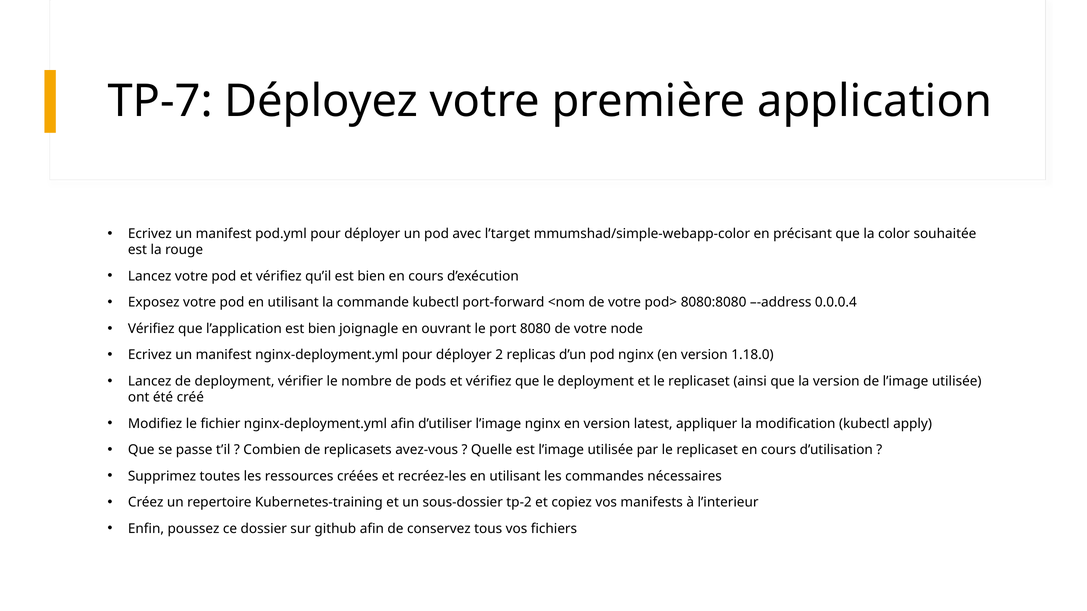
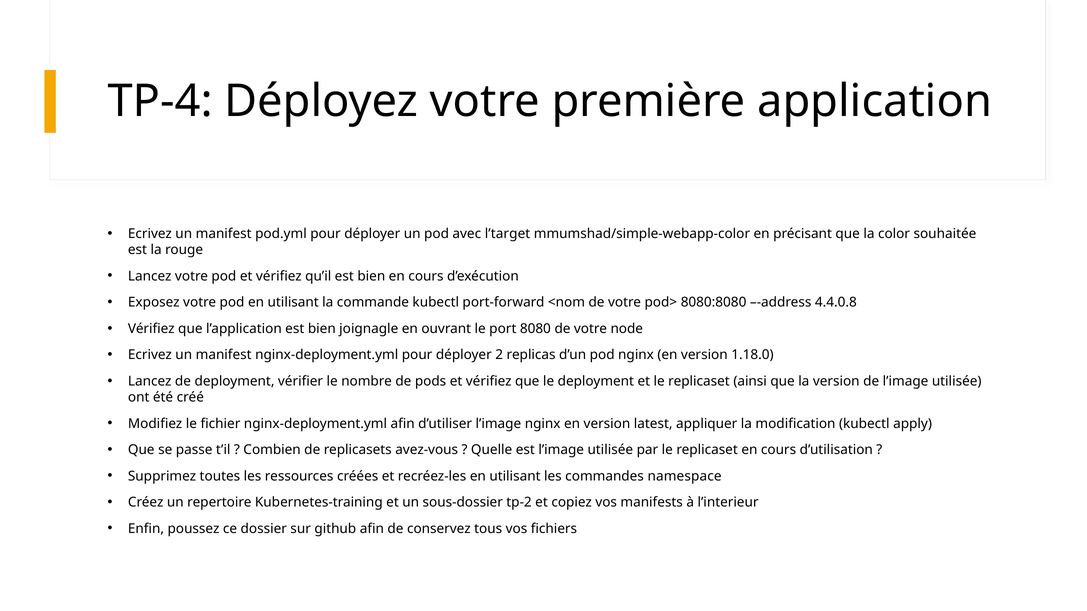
TP-7: TP-7 -> TP-4 (160, 101)
0.0.0.4: 0.0.0.4 -> 4.4.0.8 (836, 303)
nécessaires: nécessaires -> namespace (685, 476)
